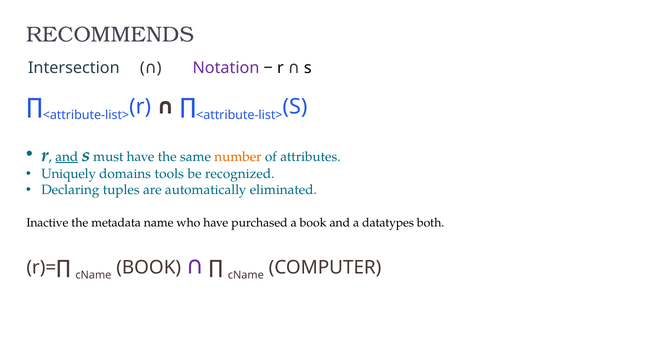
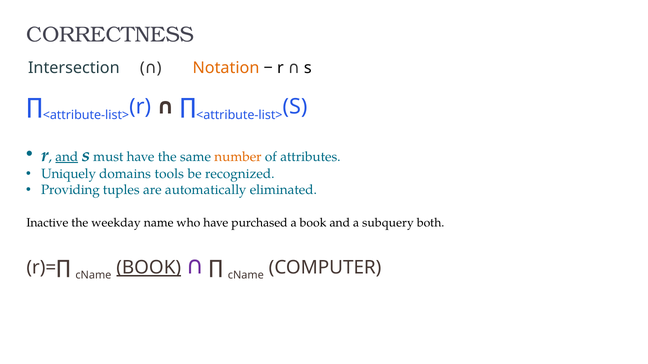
RECOMMENDS: RECOMMENDS -> CORRECTNESS (110, 35)
Notation colour: purple -> orange (226, 68)
Declaring: Declaring -> Providing (70, 190)
metadata: metadata -> weekday (116, 223)
datatypes: datatypes -> subquery (388, 223)
BOOK underline: none -> present (149, 268)
